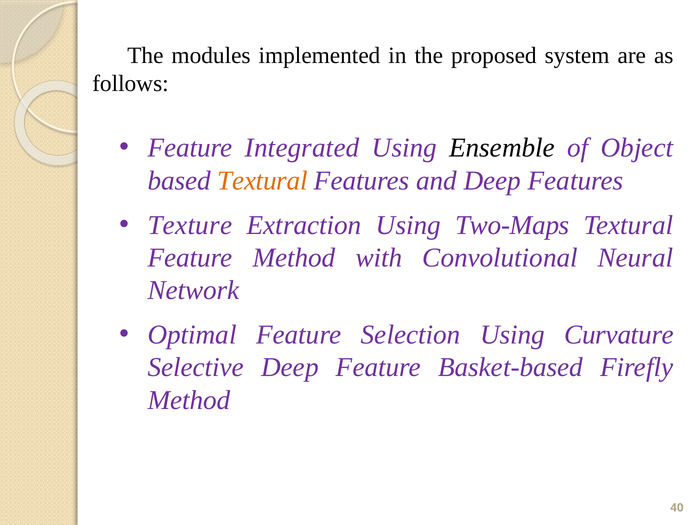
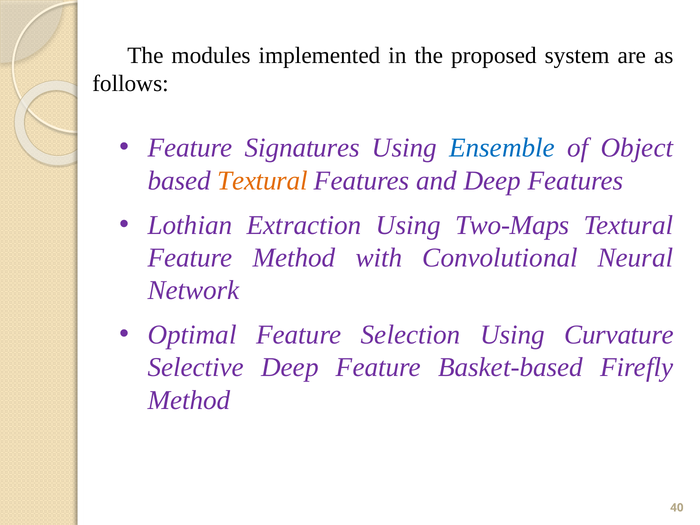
Integrated: Integrated -> Signatures (302, 148)
Ensemble colour: black -> blue (502, 148)
Texture: Texture -> Lothian (190, 225)
